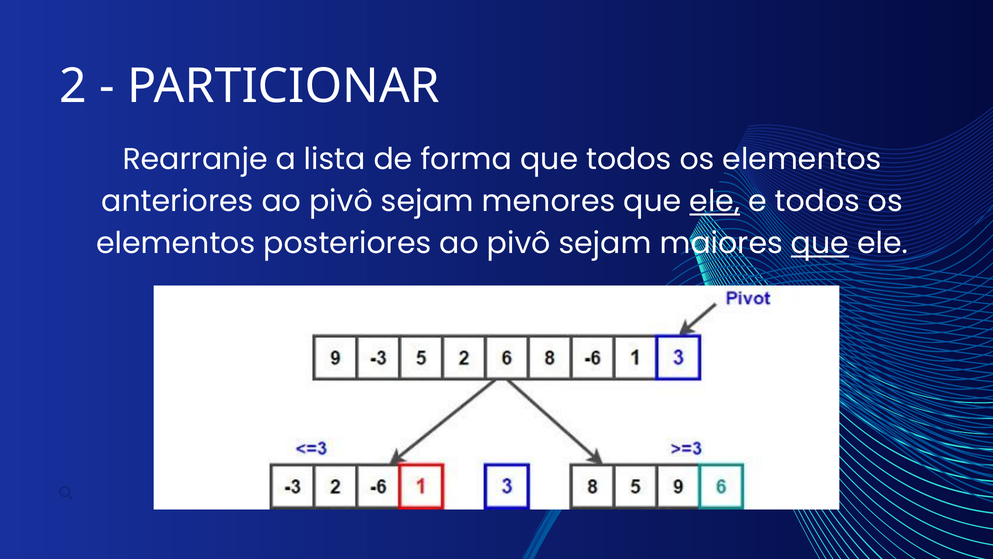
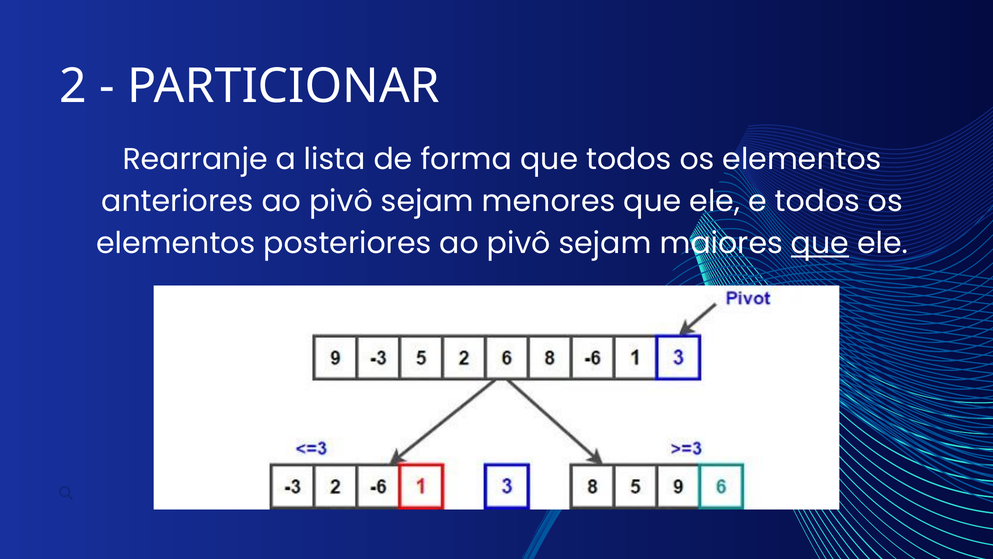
ele underline: present -> none (715, 201)
